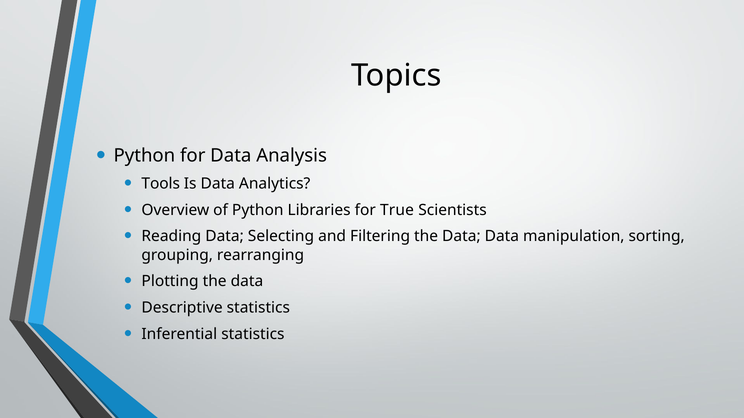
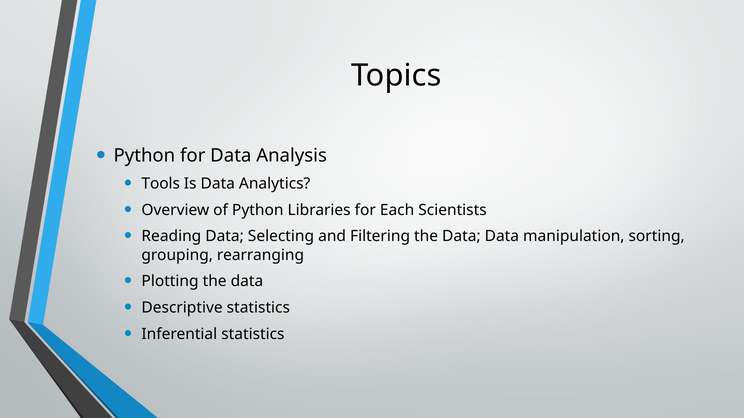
True: True -> Each (397, 210)
